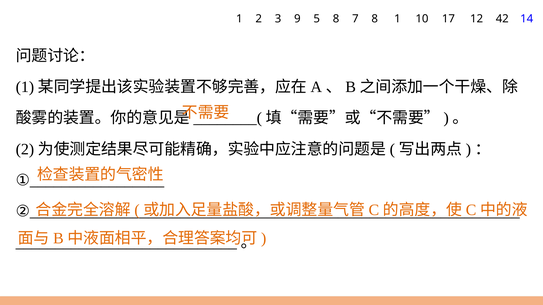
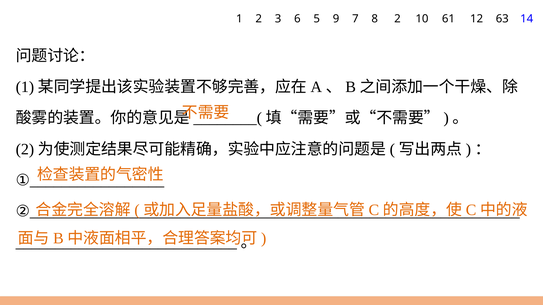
9: 9 -> 6 (297, 19)
5 8: 8 -> 9 (336, 19)
8 1: 1 -> 2 (397, 19)
17: 17 -> 61 (448, 19)
42: 42 -> 63 (502, 19)
